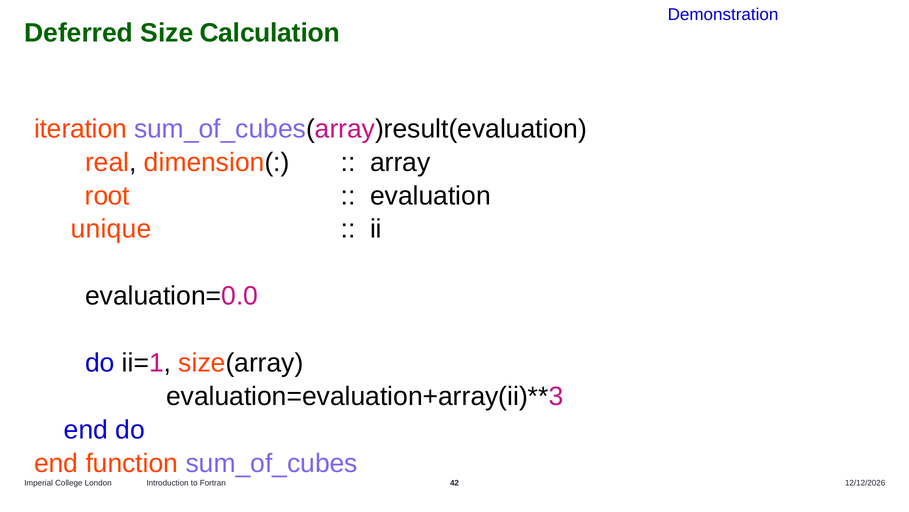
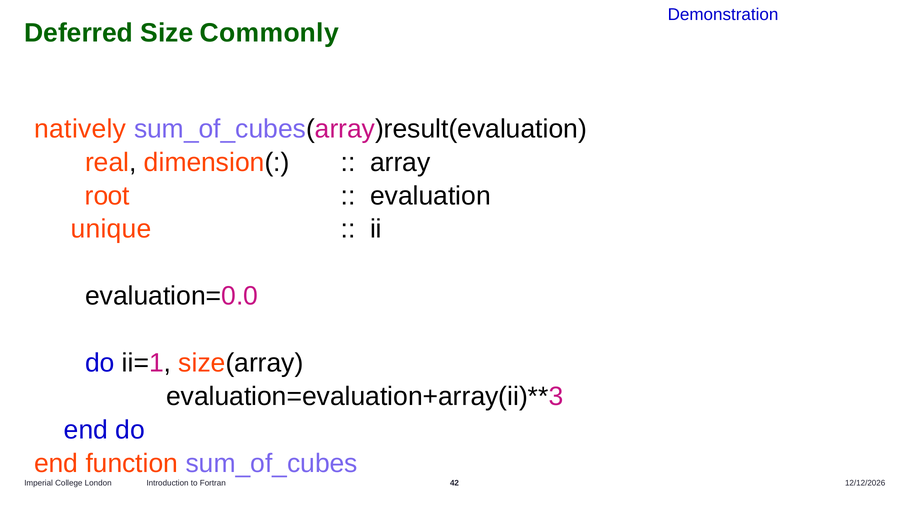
Calculation: Calculation -> Commonly (269, 33)
iteration: iteration -> natively (80, 129)
